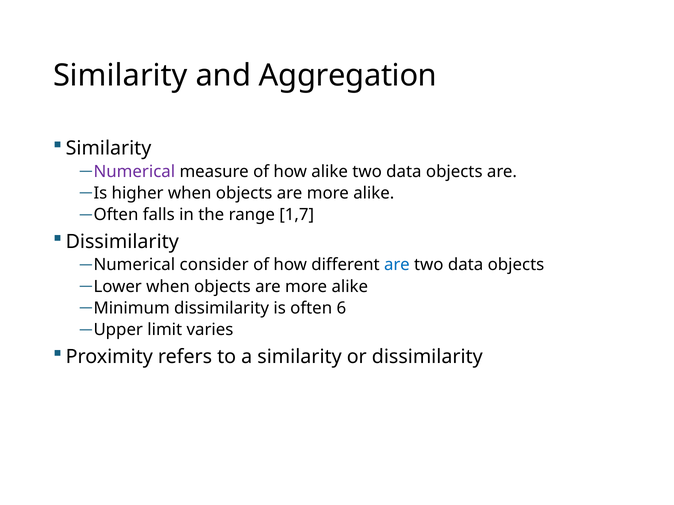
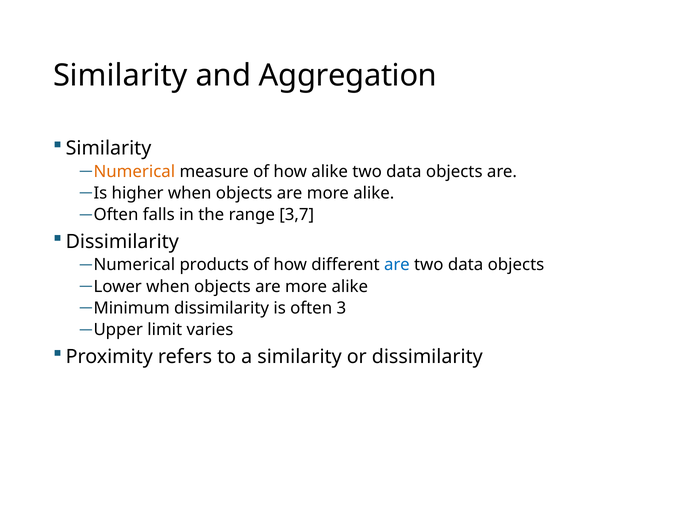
Numerical colour: purple -> orange (134, 172)
1,7: 1,7 -> 3,7 (297, 215)
consider: consider -> products (214, 265)
6: 6 -> 3 (341, 308)
